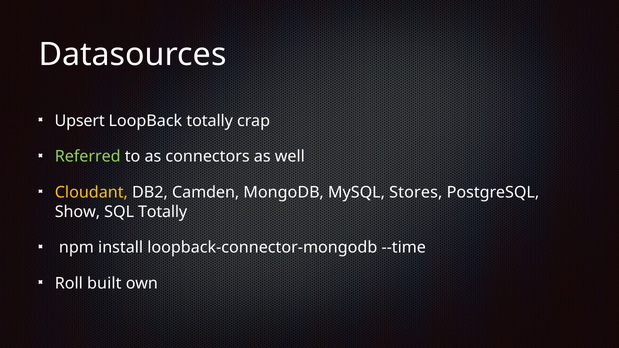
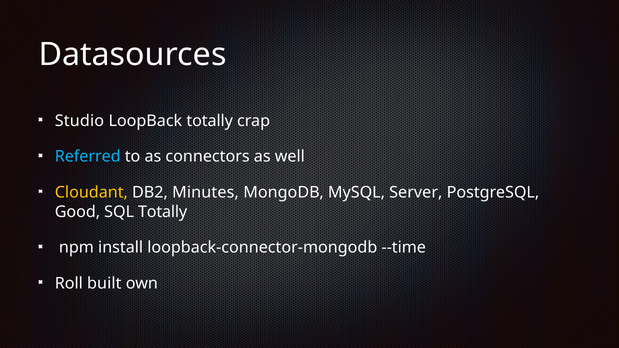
Upsert: Upsert -> Studio (79, 121)
Referred colour: light green -> light blue (88, 157)
Camden: Camden -> Minutes (206, 192)
Stores: Stores -> Server (416, 192)
Show: Show -> Good (77, 212)
